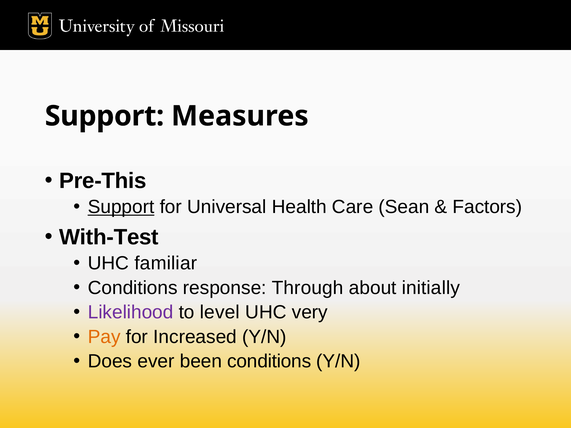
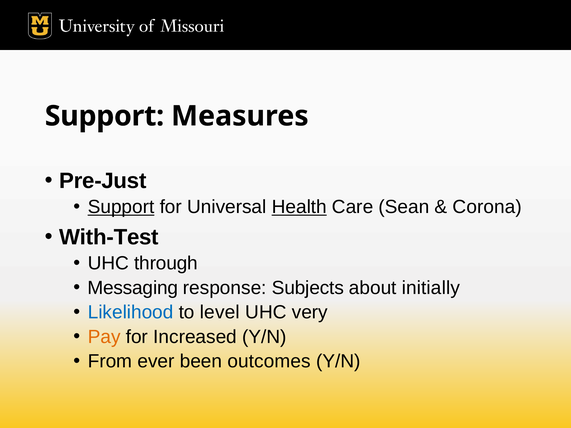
Pre-This: Pre-This -> Pre-Just (103, 181)
Health underline: none -> present (299, 207)
Factors: Factors -> Corona (487, 207)
familiar: familiar -> through (166, 263)
Conditions: Conditions -> Messaging (133, 288)
Through: Through -> Subjects (308, 288)
Likelihood colour: purple -> blue (131, 312)
Does: Does -> From (110, 361)
been conditions: conditions -> outcomes (269, 361)
